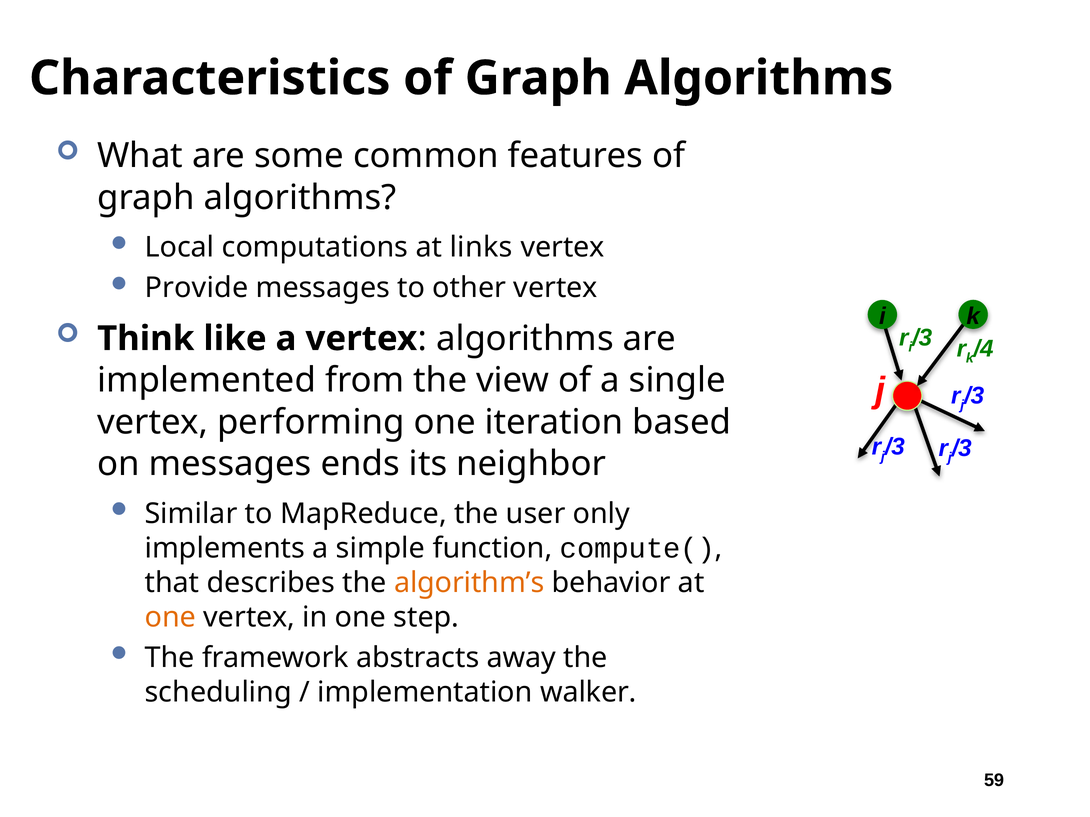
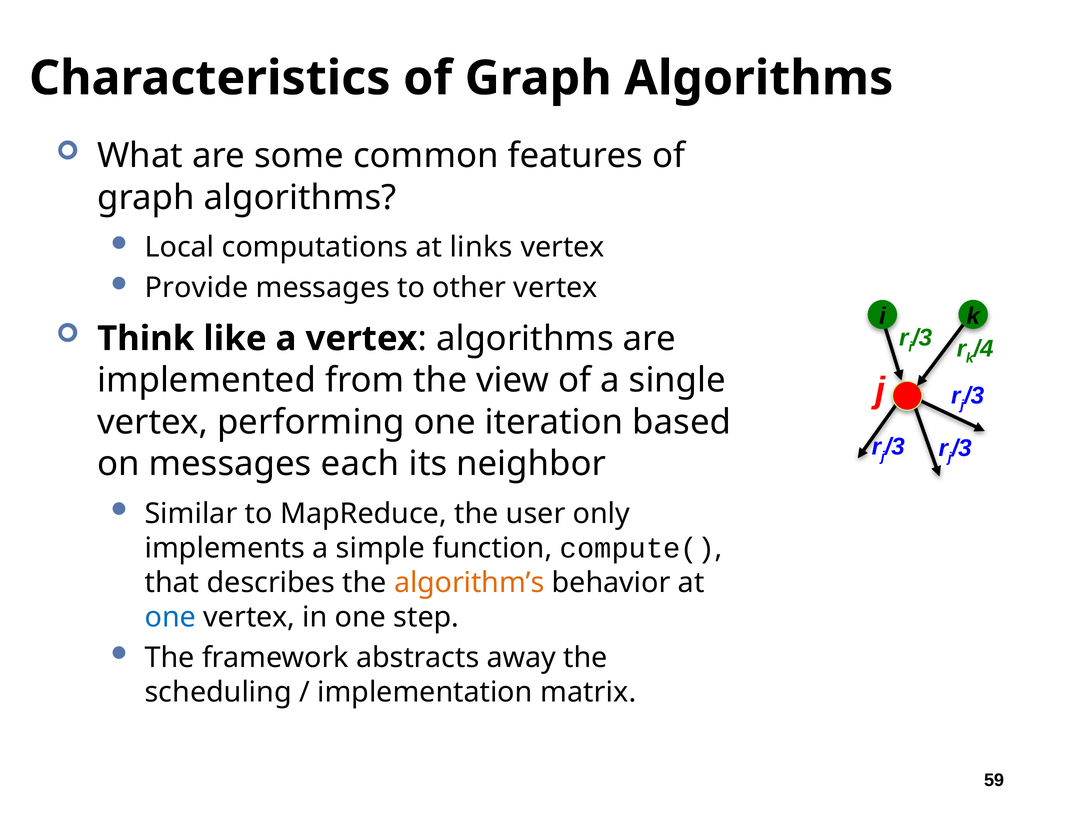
ends: ends -> each (360, 464)
one colour: orange -> blue (170, 617)
walker: walker -> matrix (588, 693)
